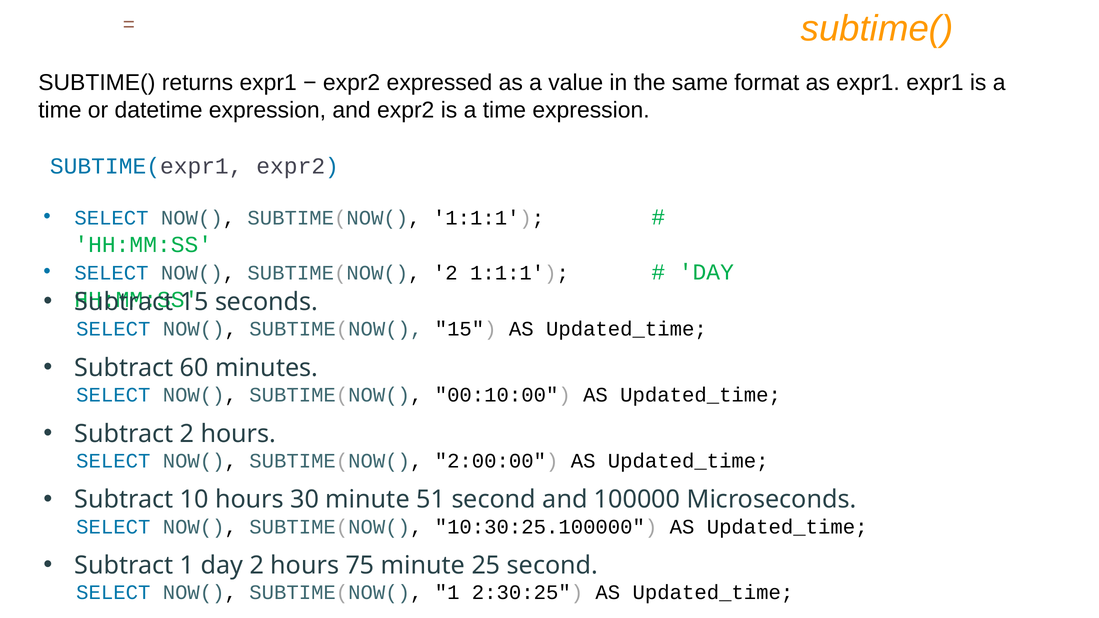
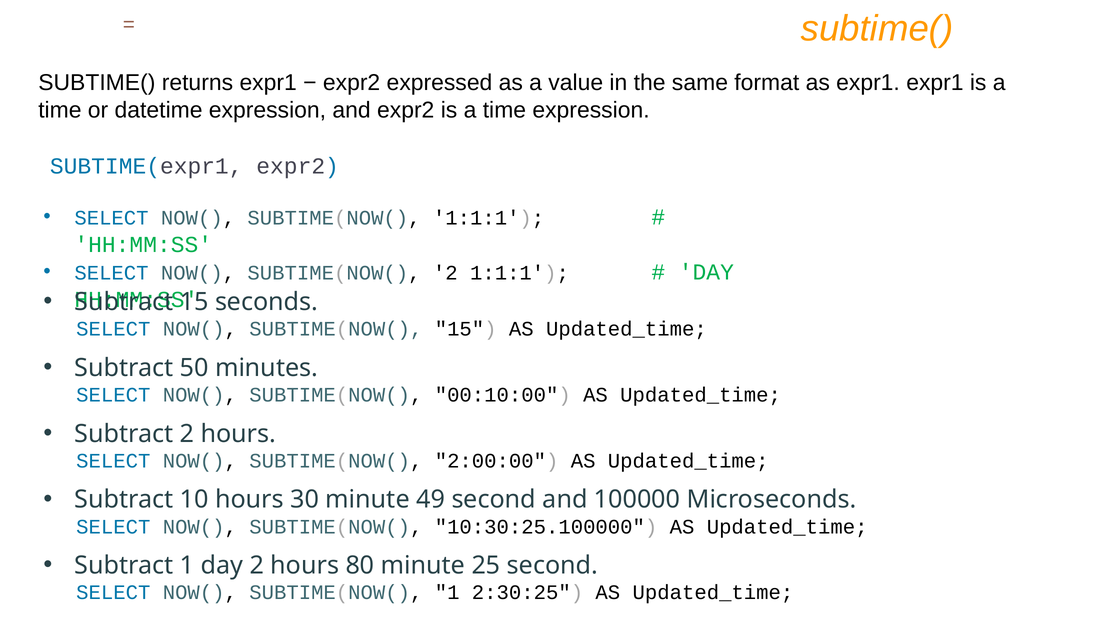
60: 60 -> 50 (194, 368)
51: 51 -> 49 (431, 500)
75: 75 -> 80 (360, 566)
